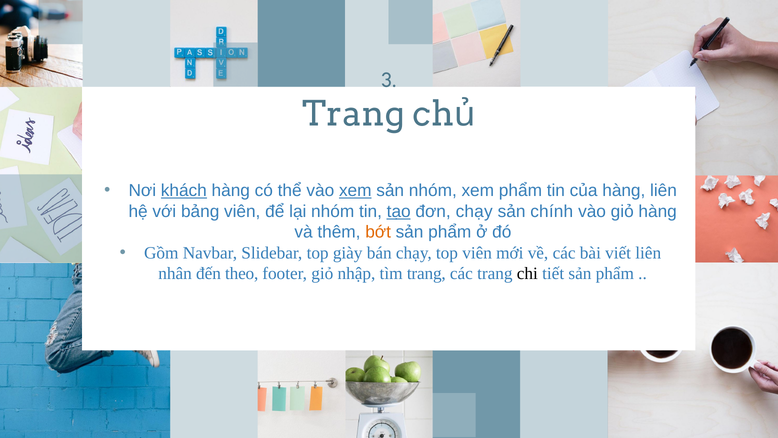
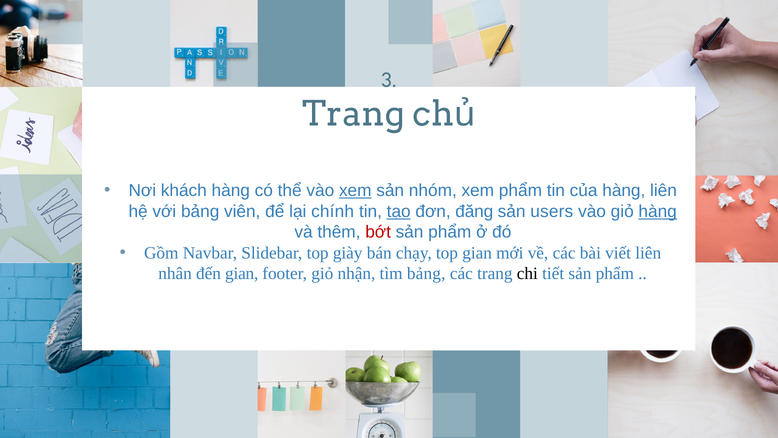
khách underline: present -> none (184, 191)
lại nhóm: nhóm -> chính (333, 211)
đơn chạy: chạy -> đăng (474, 211)
chính: chính -> users (552, 211)
hàng underline: none -> present (658, 211)
bớt colour: orange -> red (378, 232)
top viên: viên -> gian (477, 253)
đến theo: theo -> gian (242, 273)
nhập: nhập -> nhận (356, 273)
tìm trang: trang -> bảng (426, 273)
